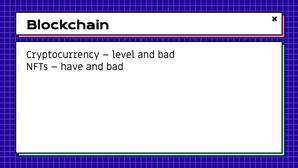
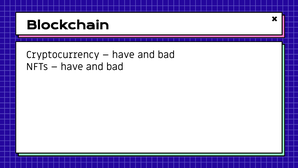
level: level -> have (123, 55)
